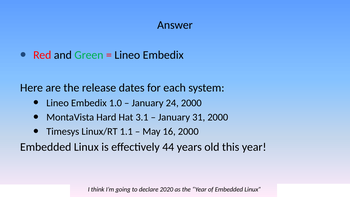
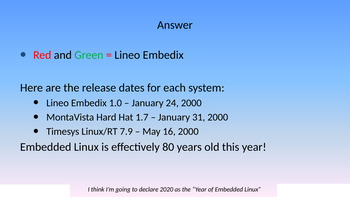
3.1: 3.1 -> 1.7 (142, 117)
1.1: 1.1 -> 7.9 (126, 131)
effectively 44: 44 -> 80 (168, 147)
